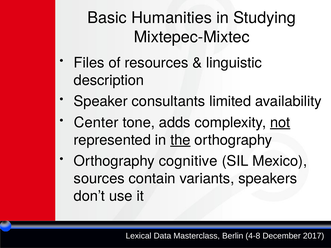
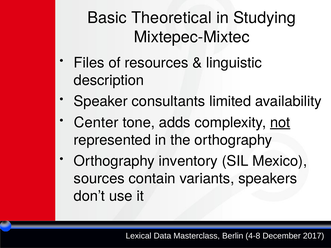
Humanities: Humanities -> Theoretical (172, 18)
the underline: present -> none (180, 140)
cognitive: cognitive -> inventory (188, 161)
